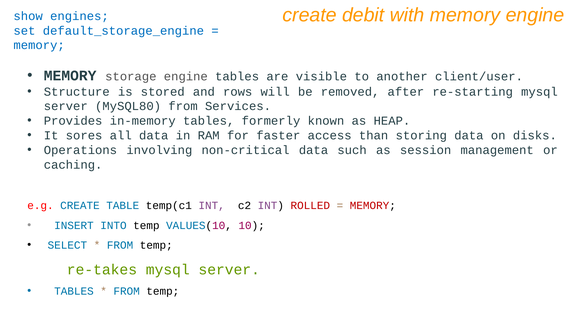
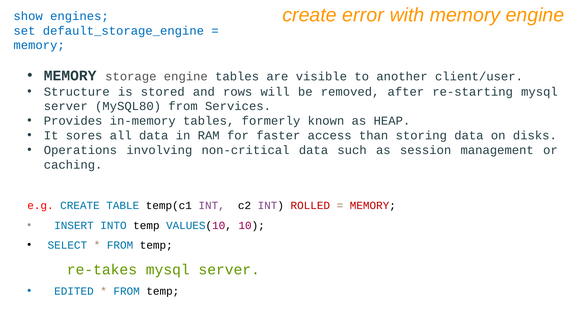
debit: debit -> error (363, 15)
TABLES: TABLES -> EDITED (74, 291)
